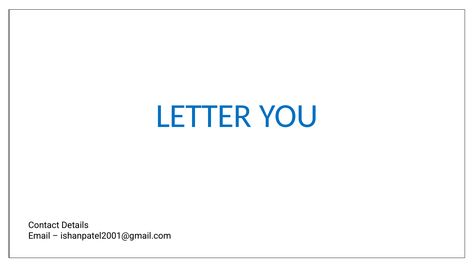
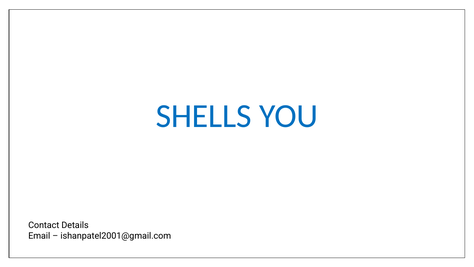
LETTER: LETTER -> SHELLS (204, 116)
